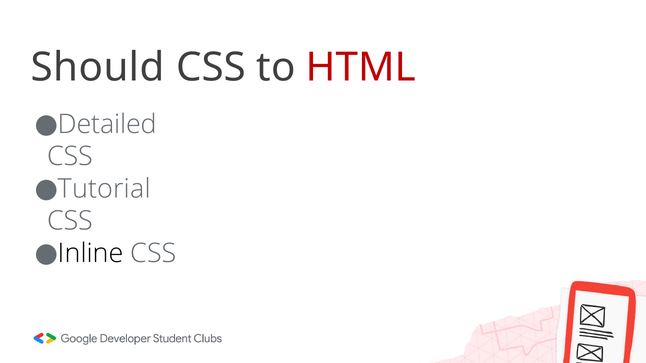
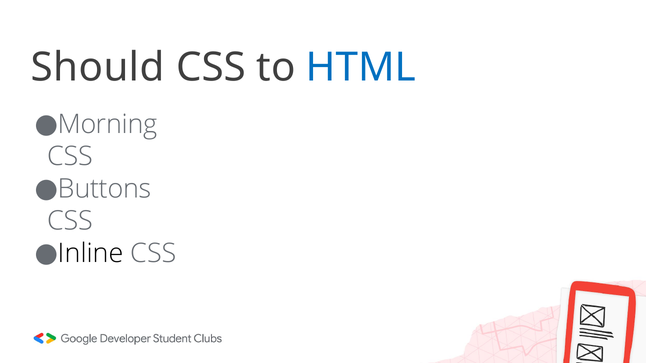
HTML colour: red -> blue (361, 68)
Detailed: Detailed -> Morning (107, 124)
Tutorial: Tutorial -> Buttons (105, 189)
